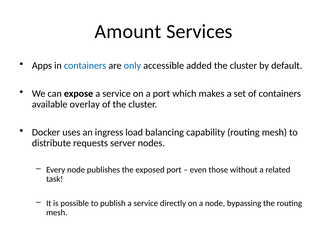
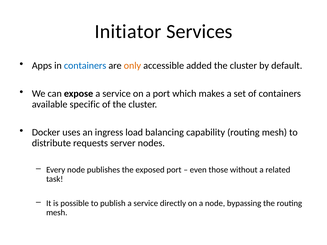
Amount: Amount -> Initiator (128, 32)
only colour: blue -> orange (132, 66)
overlay: overlay -> specific (85, 104)
